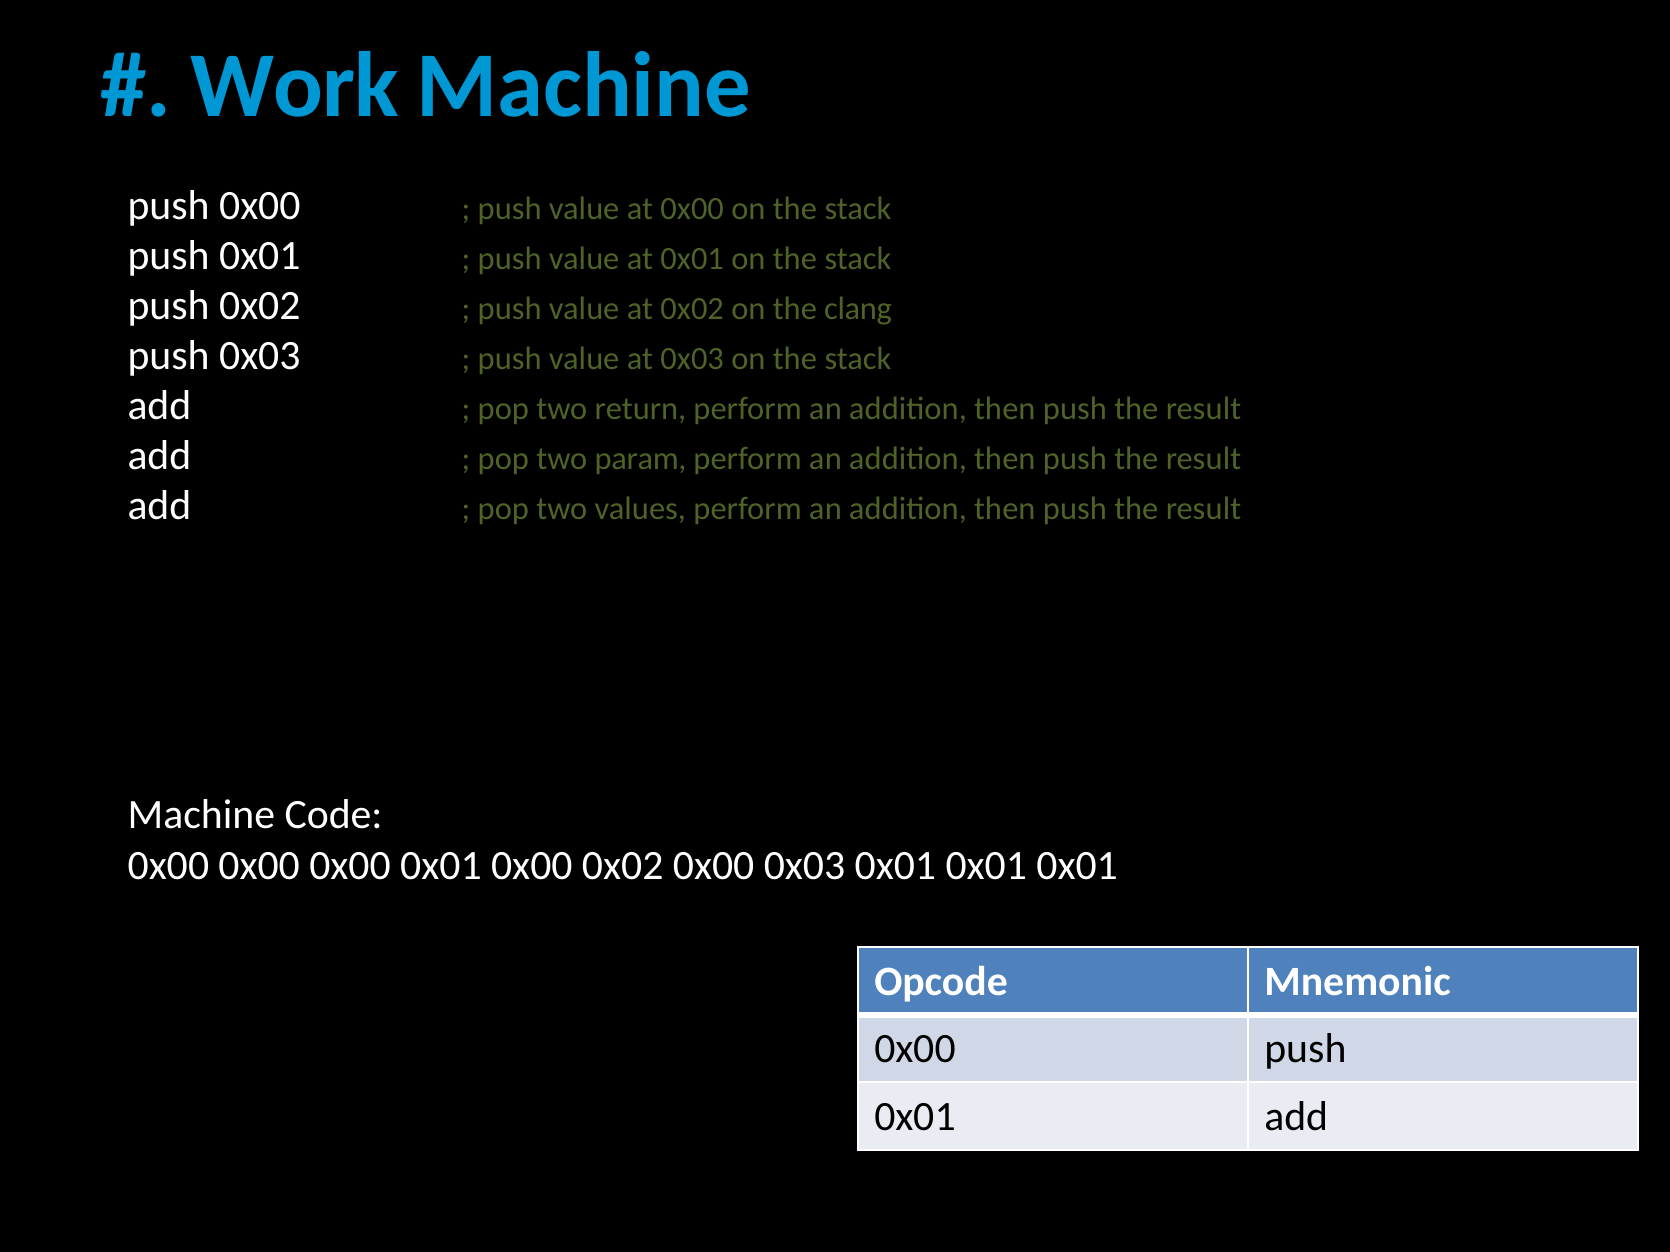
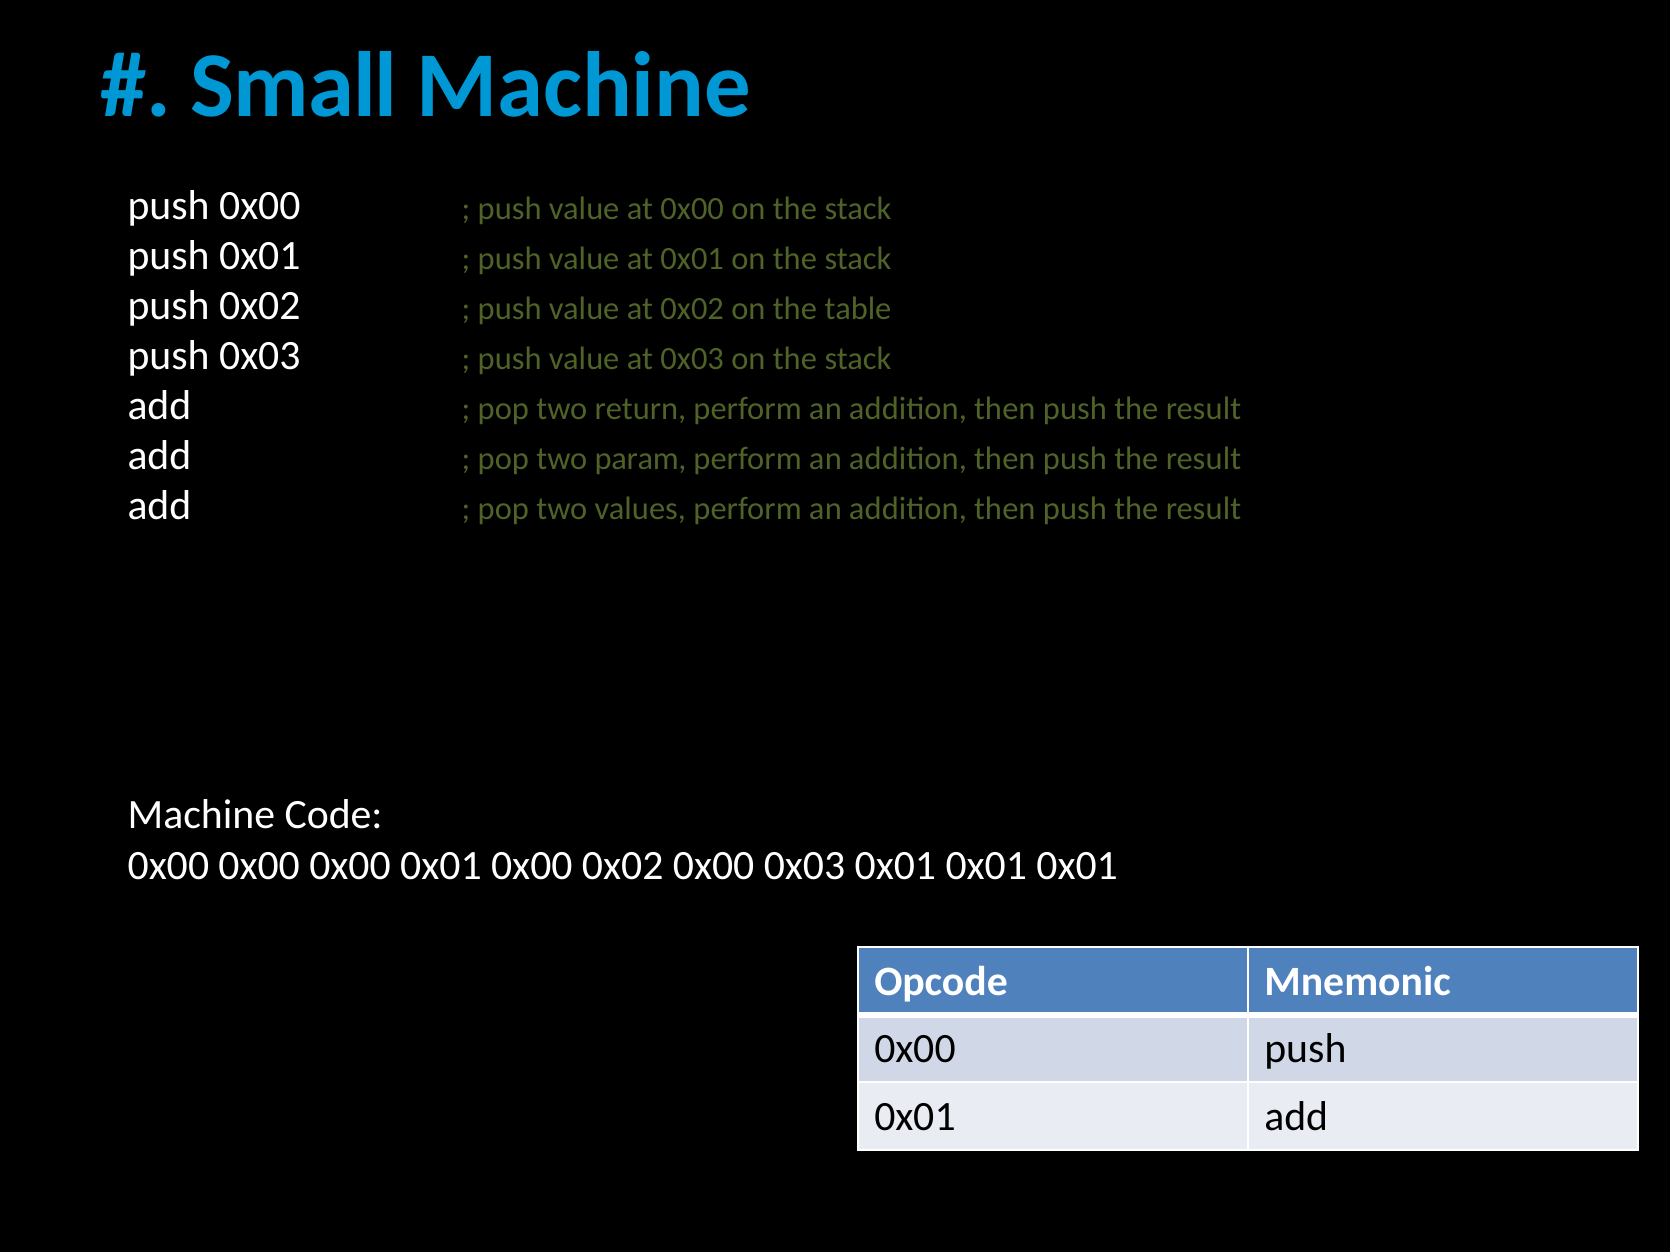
Work: Work -> Small (294, 86)
clang: clang -> table (858, 309)
